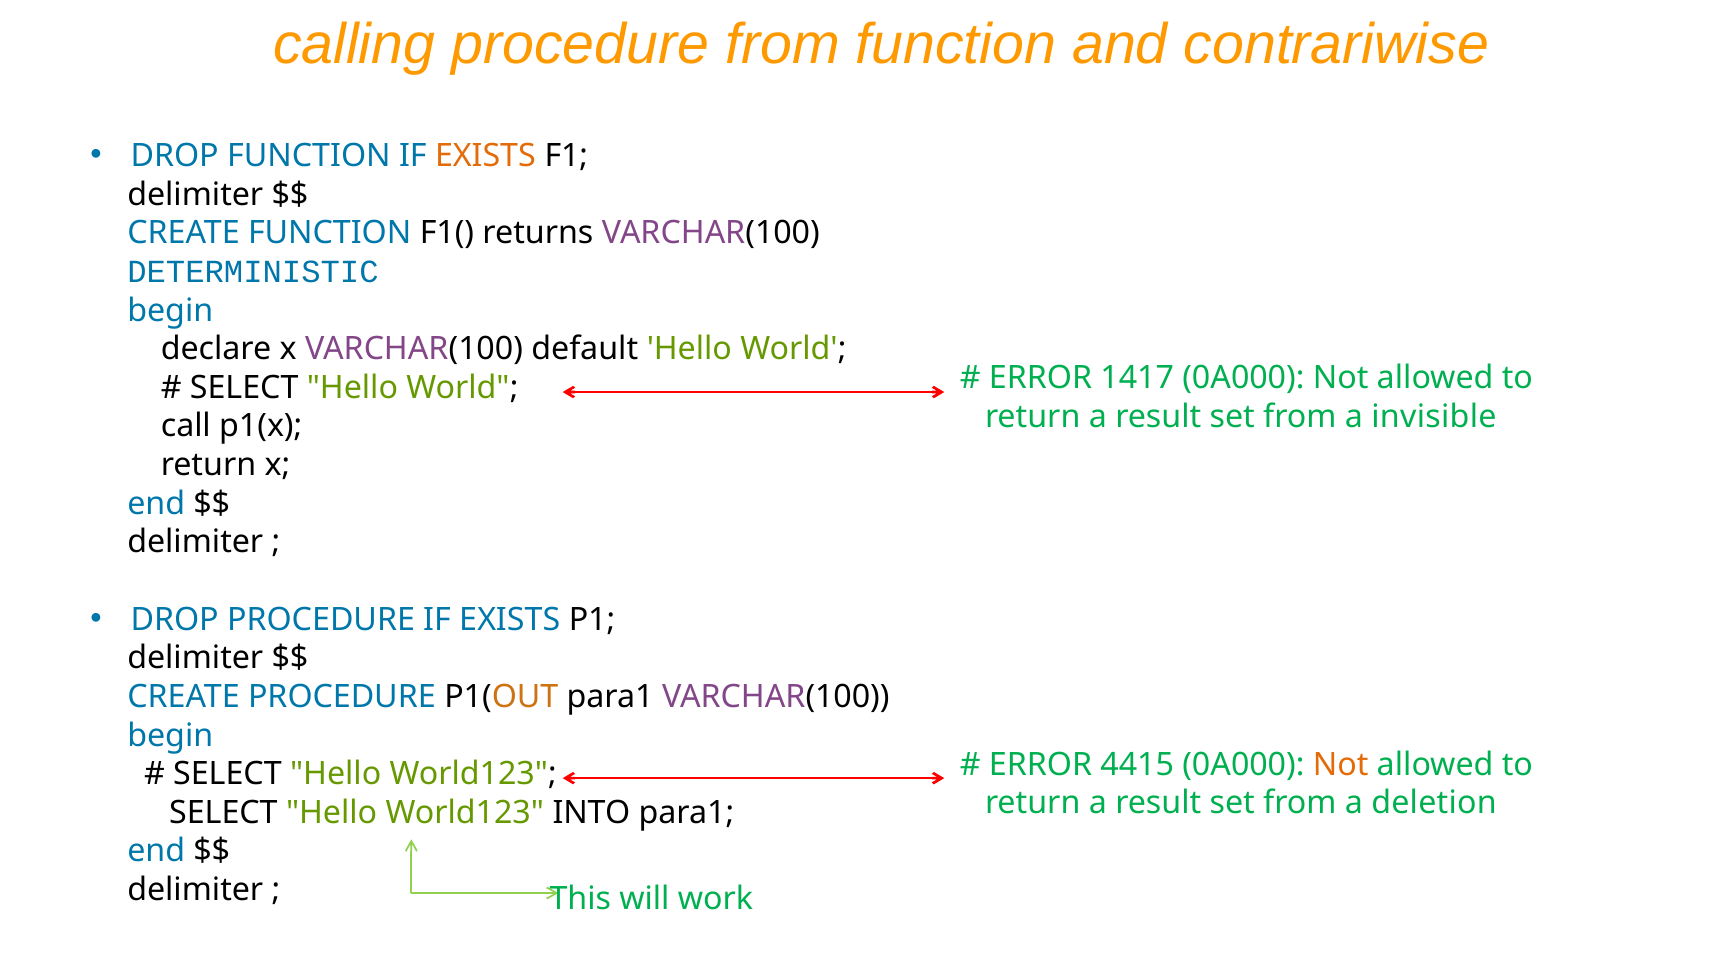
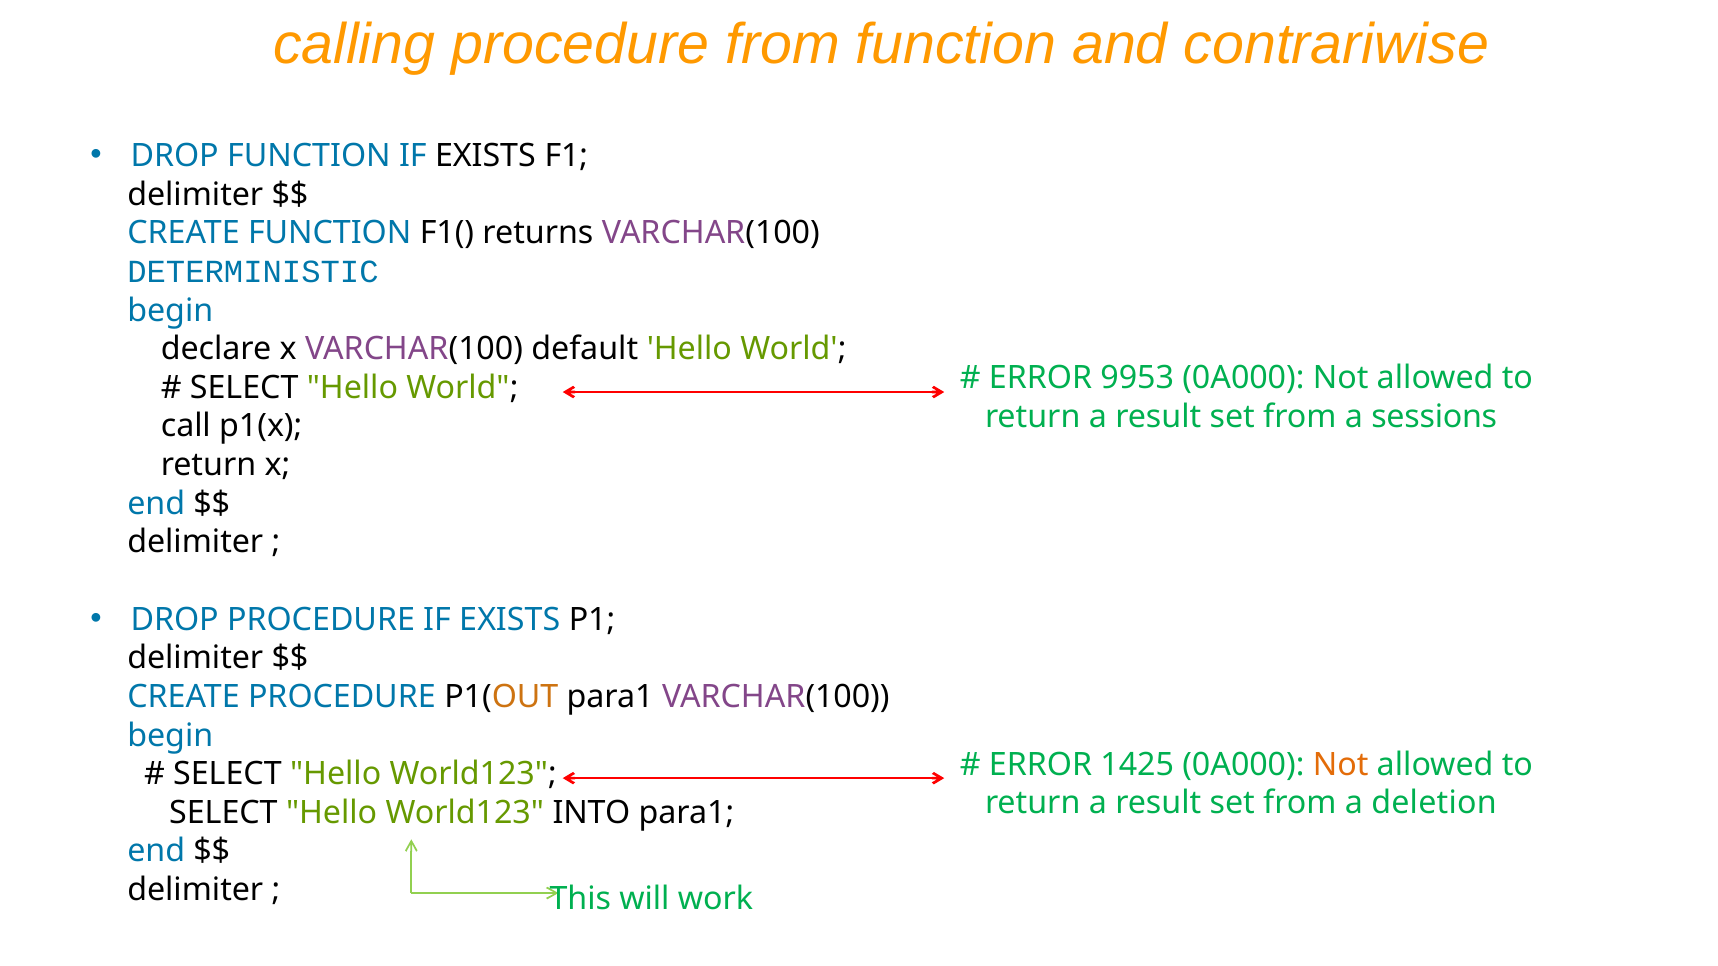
EXISTS colour: orange -> black (485, 156)
1417: 1417 -> 9953 (1137, 378)
invisible: invisible -> sessions (1434, 417)
4415: 4415 -> 1425 (1137, 765)
